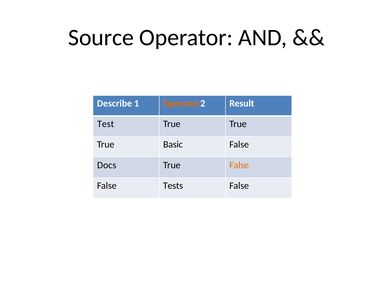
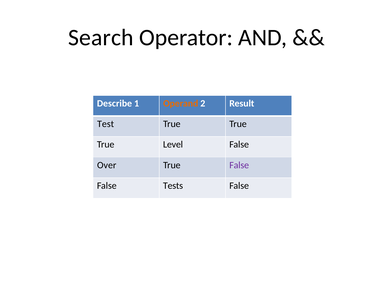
Source: Source -> Search (101, 38)
Basic: Basic -> Level (173, 145)
Docs: Docs -> Over (107, 165)
False colour: orange -> purple (239, 165)
